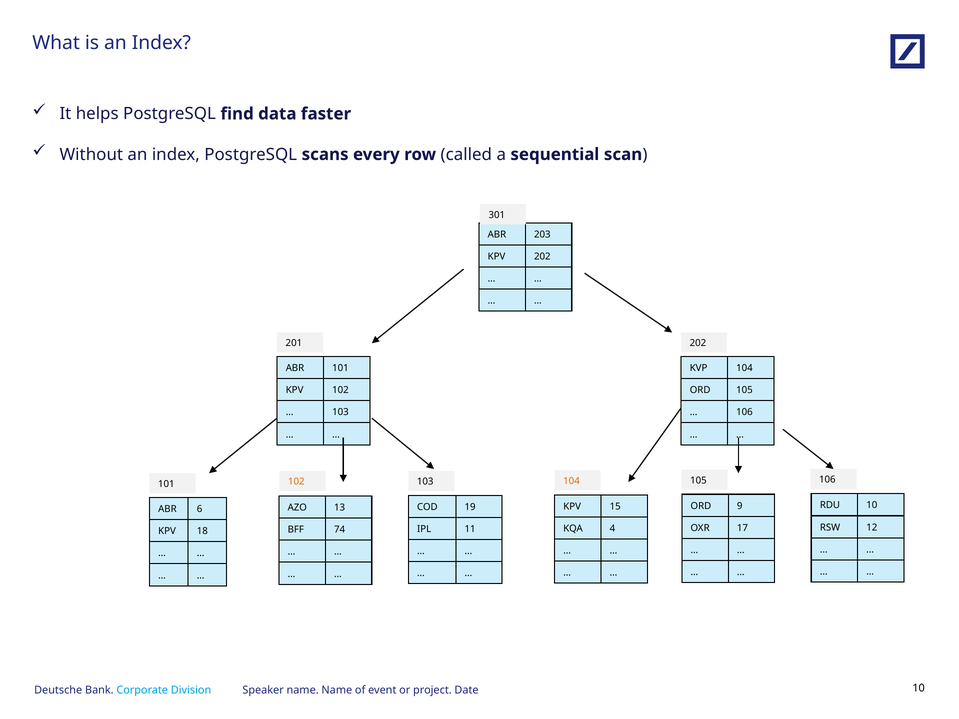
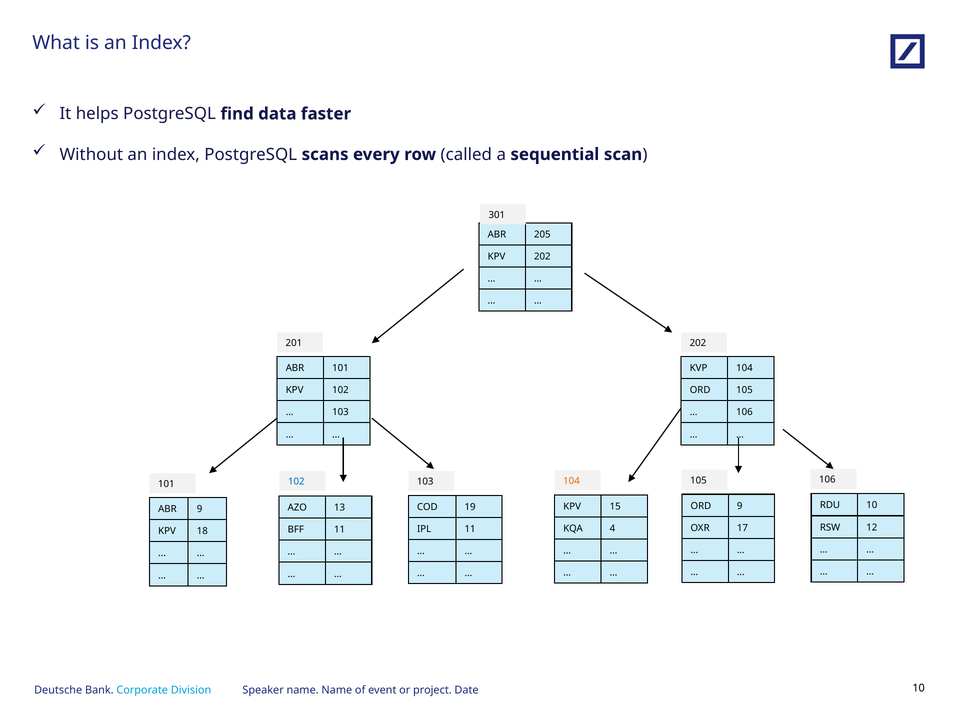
203: 203 -> 205 (542, 234)
102 colour: orange -> blue (296, 482)
ABR 6: 6 -> 9 (200, 509)
BFF 74: 74 -> 11 (340, 530)
